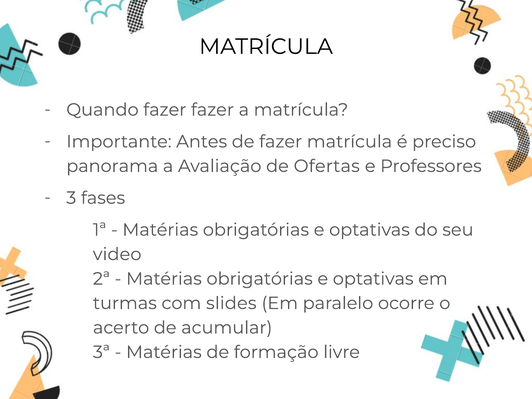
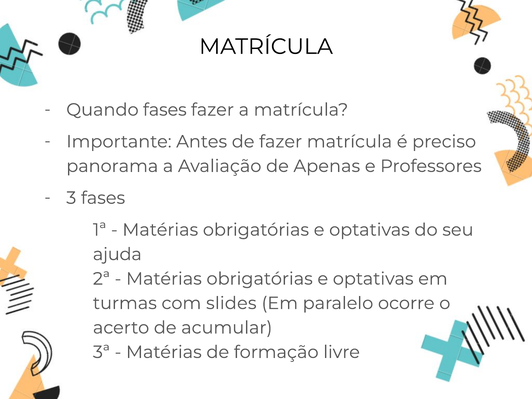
Quando fazer: fazer -> fases (165, 110)
Ofertas: Ofertas -> Apenas (327, 166)
video: video -> ajuda (117, 254)
